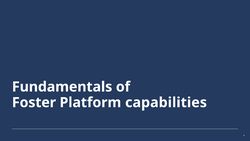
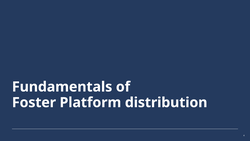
capabilities: capabilities -> distribution (166, 102)
